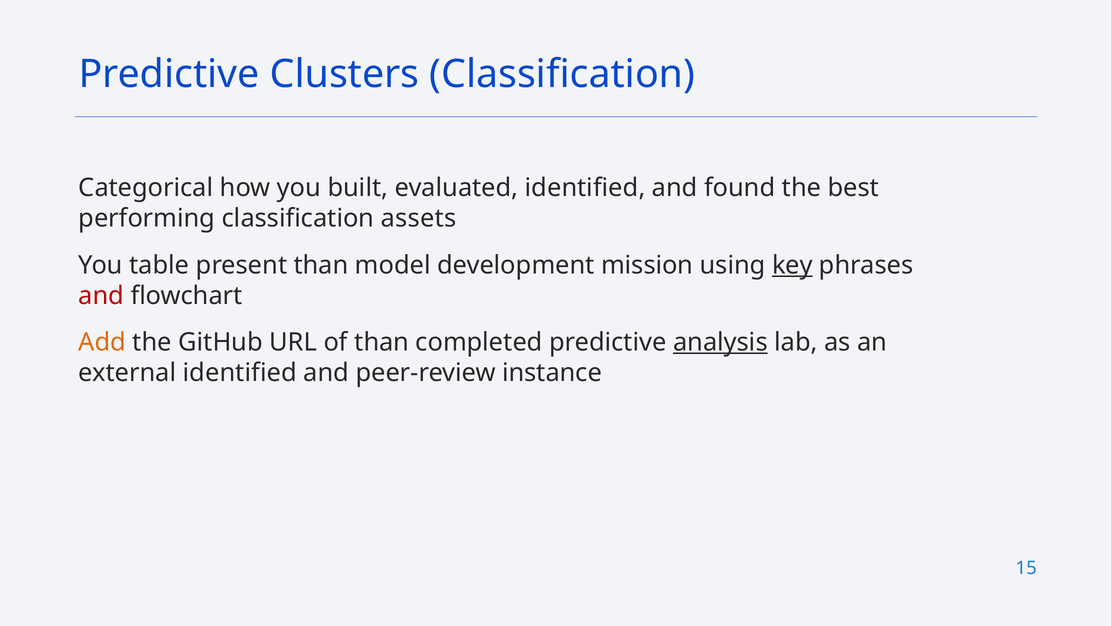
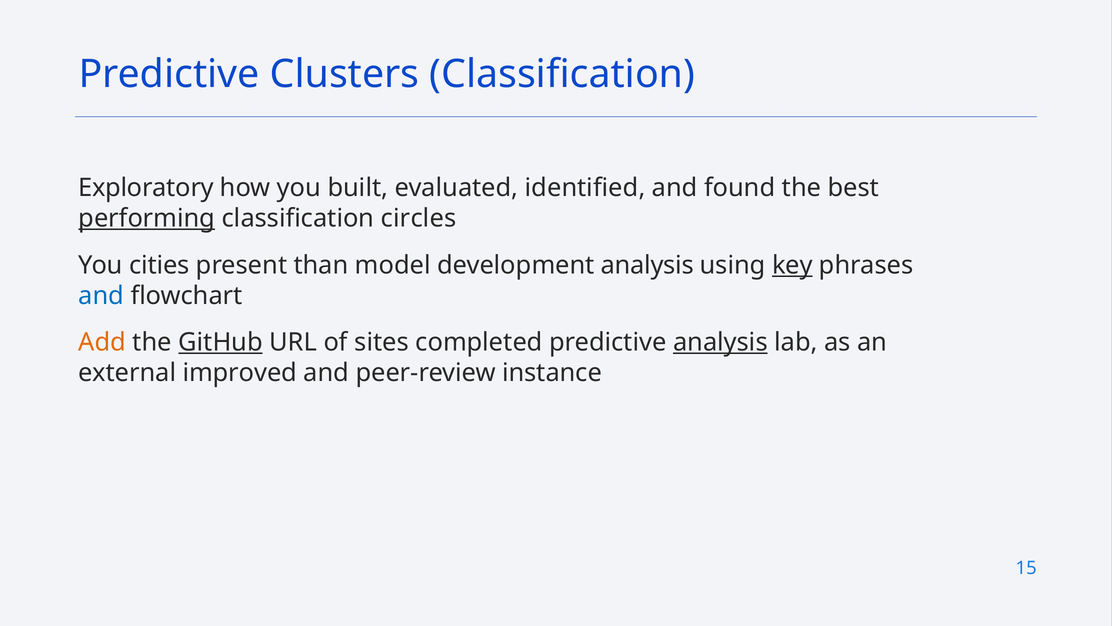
Categorical: Categorical -> Exploratory (146, 188)
performing underline: none -> present (147, 218)
assets: assets -> circles (419, 218)
table: table -> cities (159, 265)
development mission: mission -> analysis (647, 265)
and colour: red -> blue (101, 295)
GitHub underline: none -> present (221, 342)
of than: than -> sites (382, 342)
external identified: identified -> improved (240, 373)
